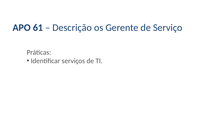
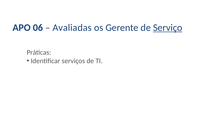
61: 61 -> 06 (38, 28)
Descrição: Descrição -> Avaliadas (72, 28)
Serviço underline: none -> present (168, 28)
